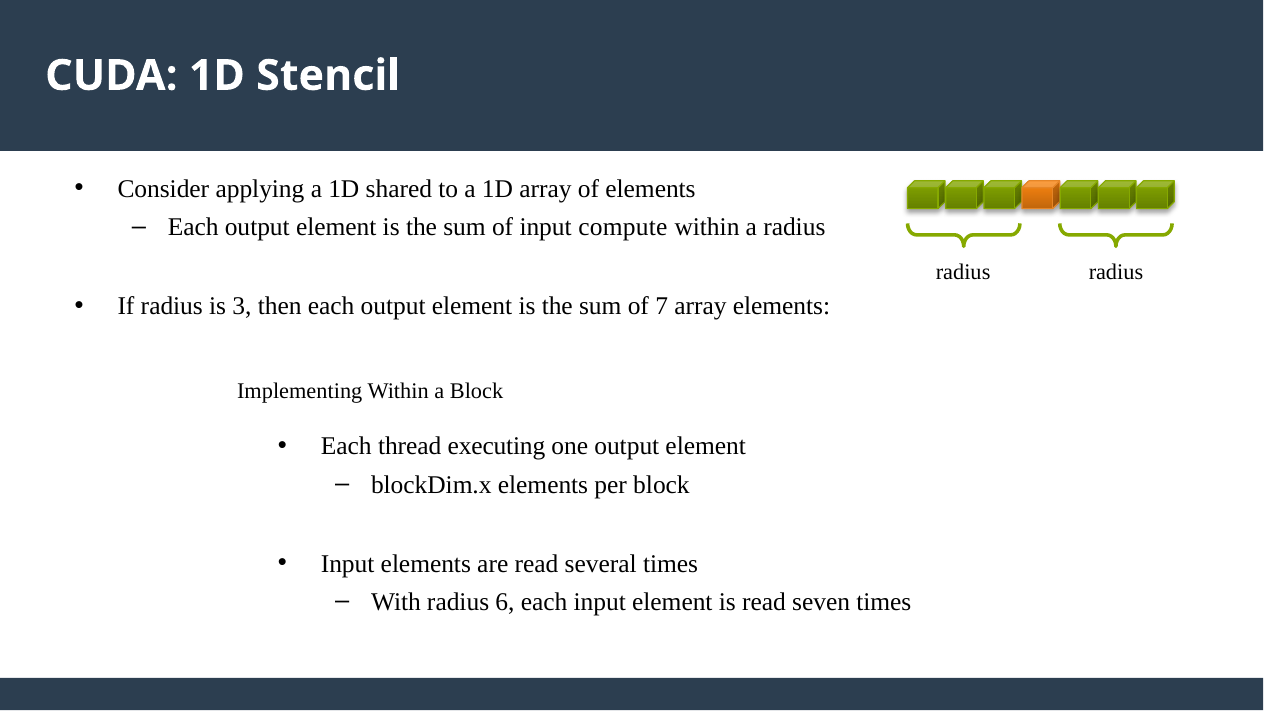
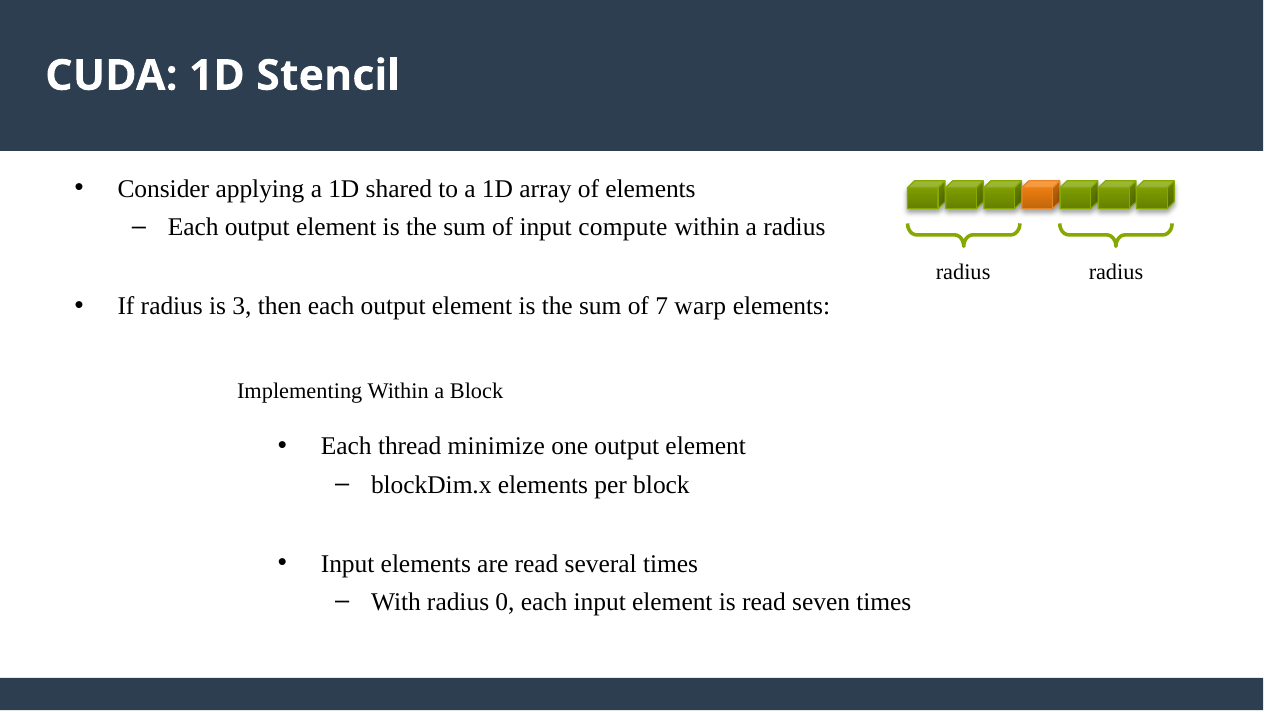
7 array: array -> warp (700, 306)
executing: executing -> minimize (496, 446)
6: 6 -> 0 (505, 602)
